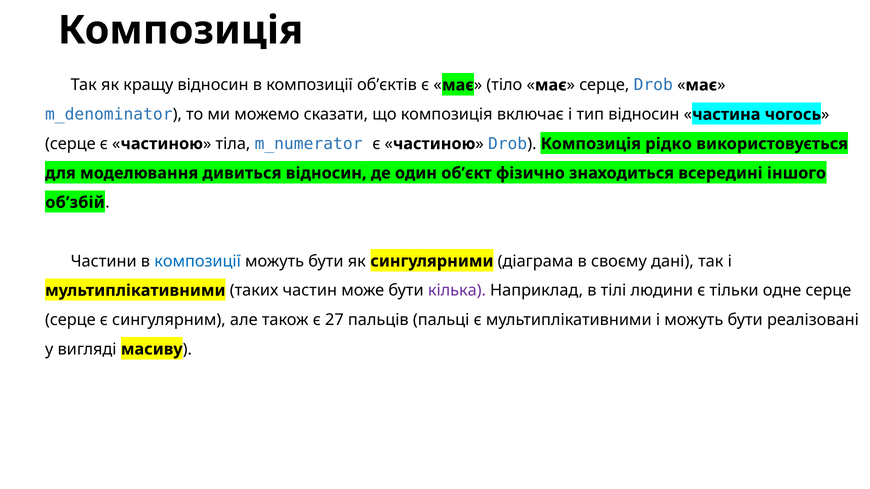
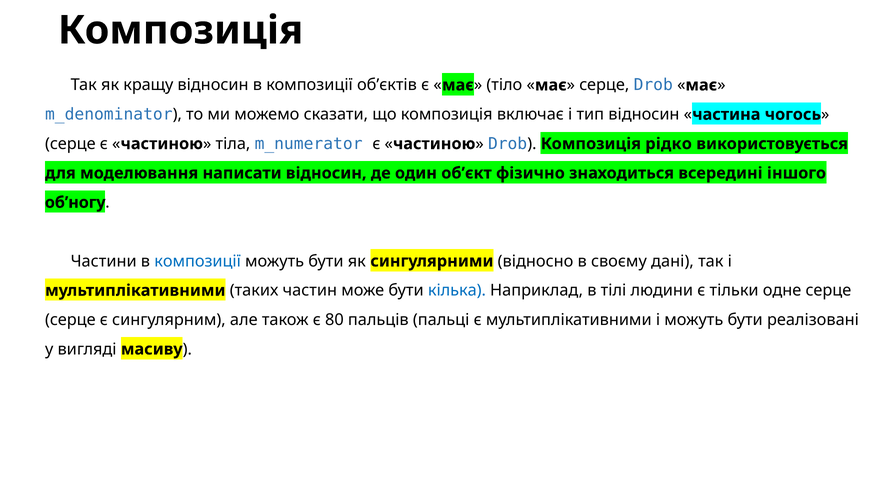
дивиться: дивиться -> написати (242, 173)
об’збій: об’збій -> об’ногу (75, 203)
діаграма: діаграма -> відносно (536, 261)
кілька colour: purple -> blue (457, 291)
27: 27 -> 80 (334, 320)
